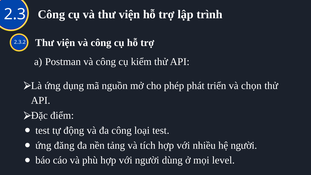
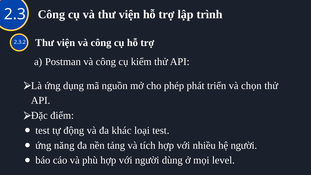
đa công: công -> khác (122, 130)
đăng: đăng -> năng (64, 145)
